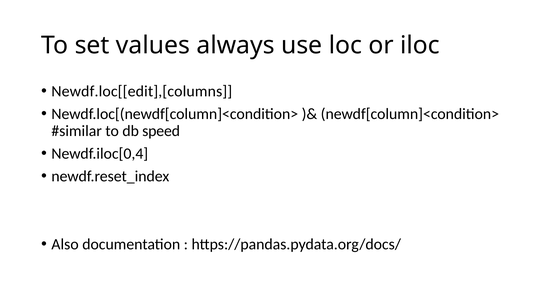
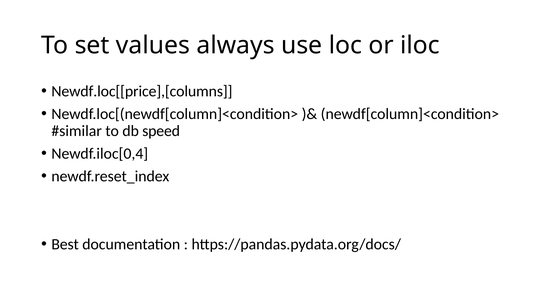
Newdf.loc[[edit],[columns: Newdf.loc[[edit],[columns -> Newdf.loc[[price],[columns (142, 91)
Also: Also -> Best (65, 245)
